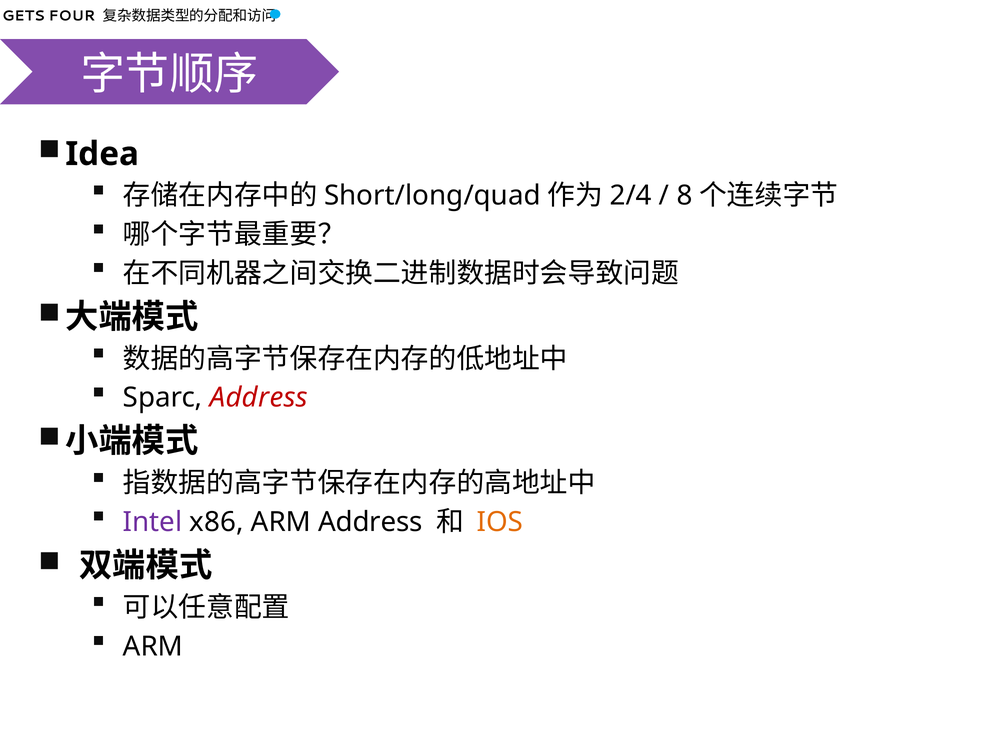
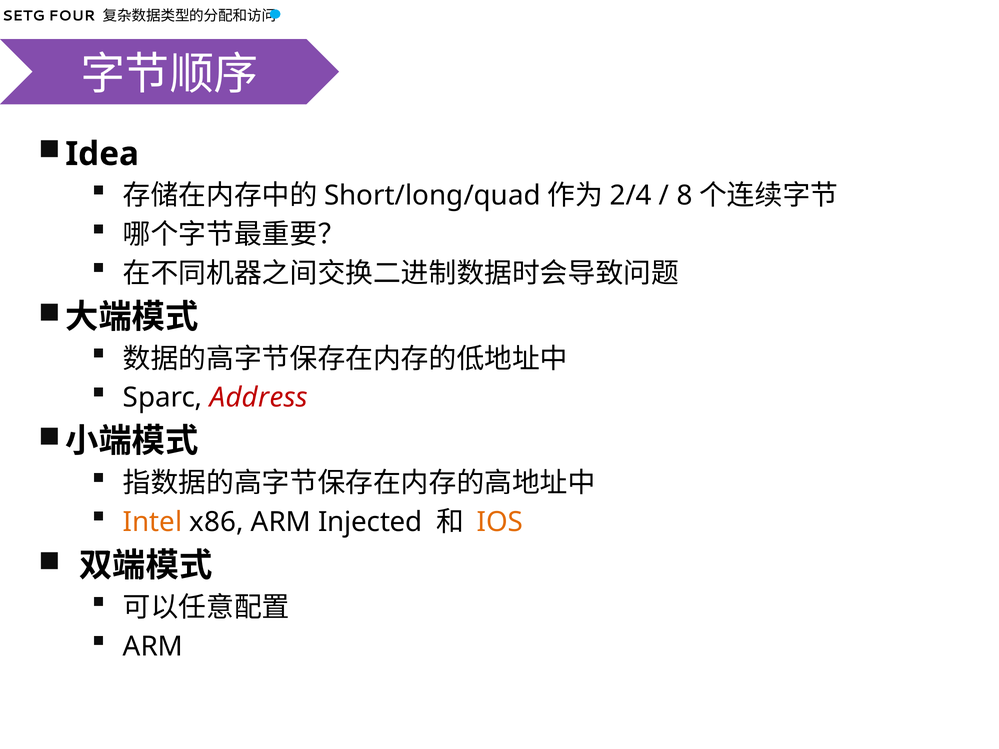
GETS: GETS -> SETG (23, 16)
Intel colour: purple -> orange (153, 522)
ARM Address: Address -> Injected (370, 522)
